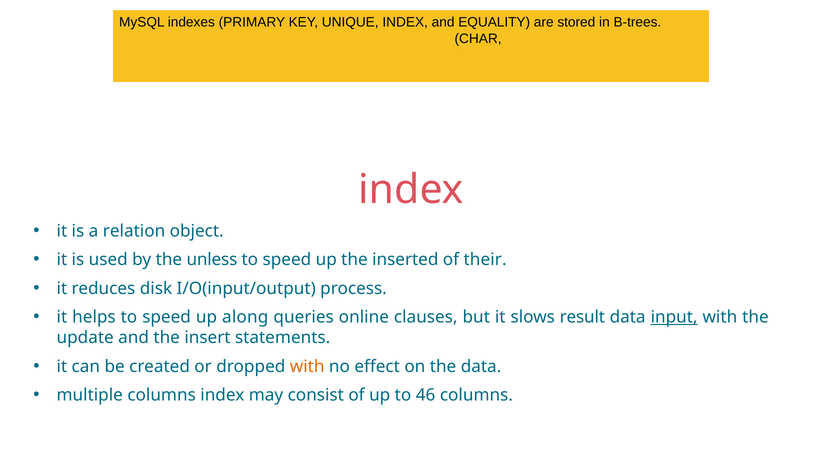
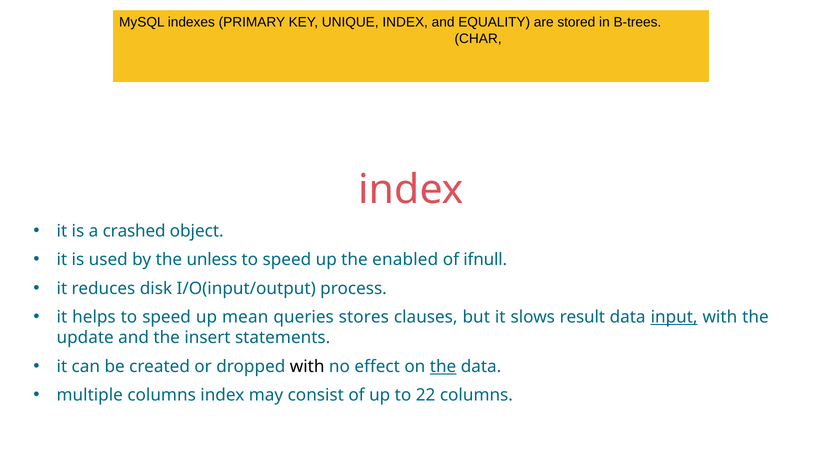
relation: relation -> crashed (134, 231)
inserted: inserted -> enabled (405, 260)
their: their -> ifnull (485, 260)
along: along -> mean (245, 317)
online: online -> stores (364, 317)
with colour: orange -> black (307, 367)
the underline: none -> present (443, 367)
46: 46 -> 22 (426, 396)
